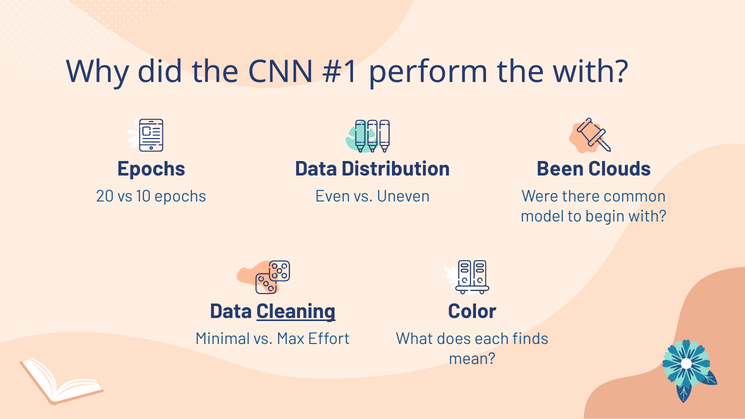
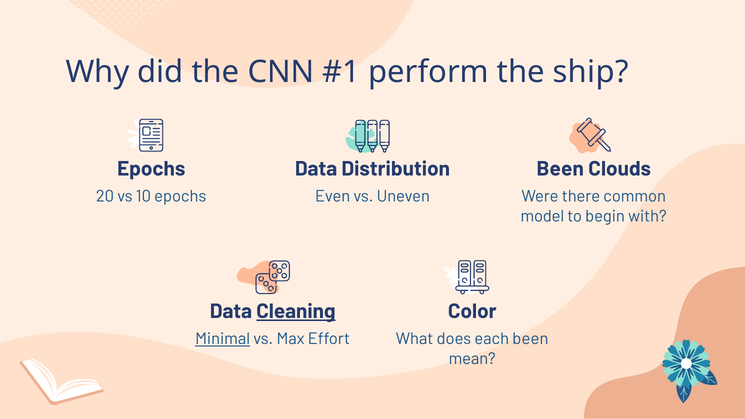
the with: with -> ship (591, 72)
Minimal underline: none -> present (223, 339)
each finds: finds -> been (530, 339)
